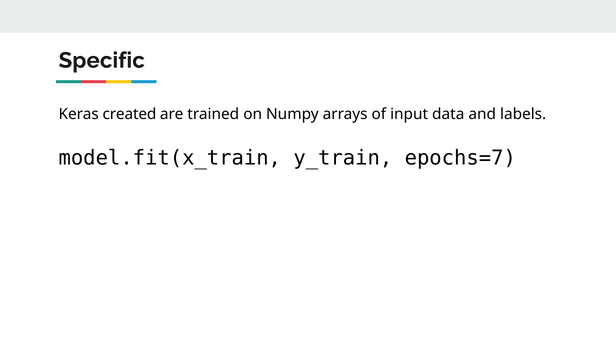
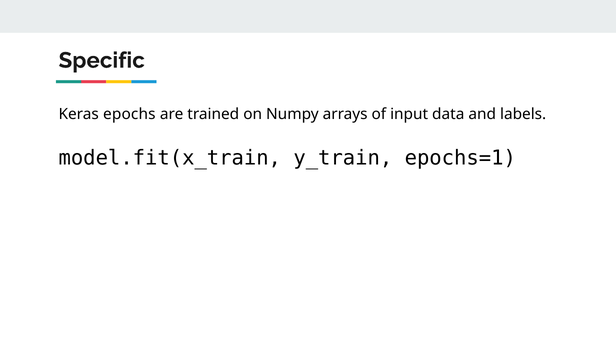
created: created -> epochs (129, 114)
epochs=7: epochs=7 -> epochs=1 (460, 158)
